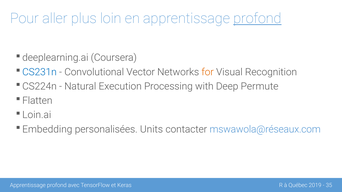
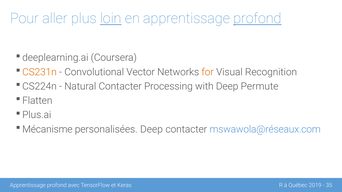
loin underline: none -> present (111, 18)
CS231n colour: blue -> orange (39, 72)
Natural Execution: Execution -> Contacter (120, 87)
Loin.ai: Loin.ai -> Plus.ai (37, 115)
Embedding: Embedding -> Mécanisme (47, 130)
personalisées Units: Units -> Deep (151, 130)
